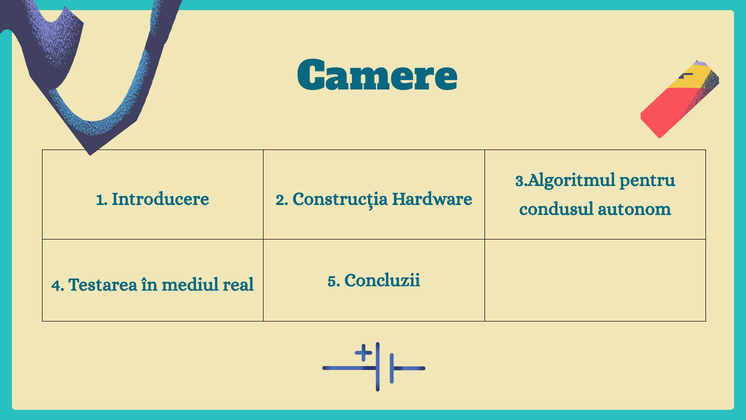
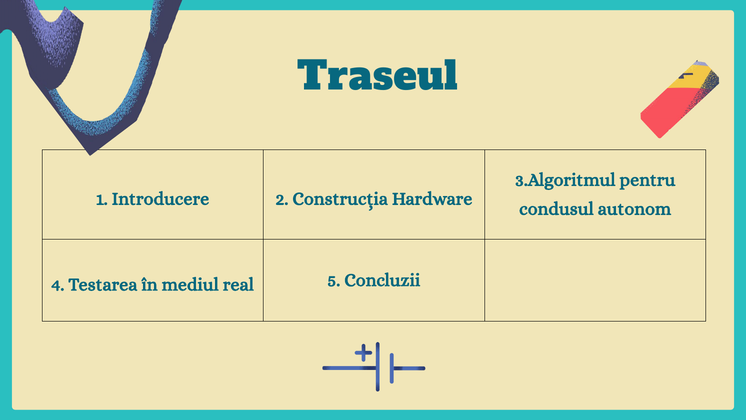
Camere: Camere -> Traseul (377, 77)
